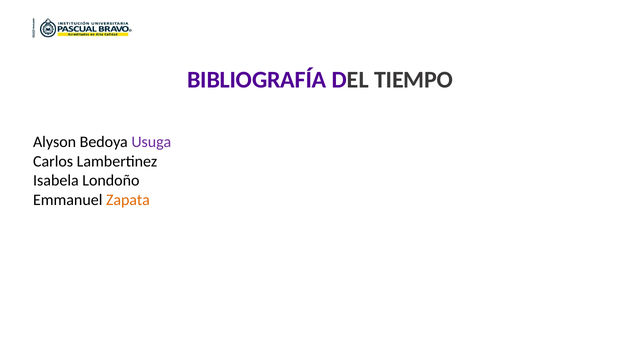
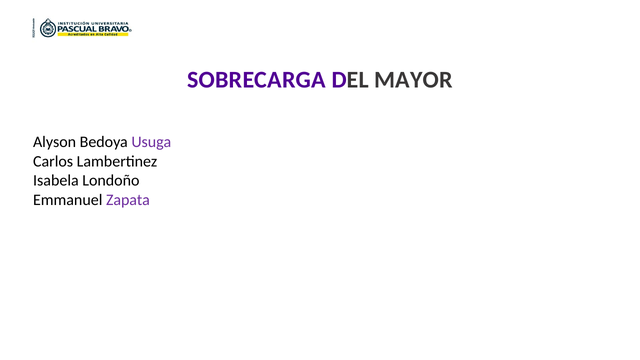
BIBLIOGRAFÍA: BIBLIOGRAFÍA -> SOBRECARGA (256, 80)
TIEMPO: TIEMPO -> MAYOR (413, 80)
Zapata colour: orange -> purple (128, 200)
